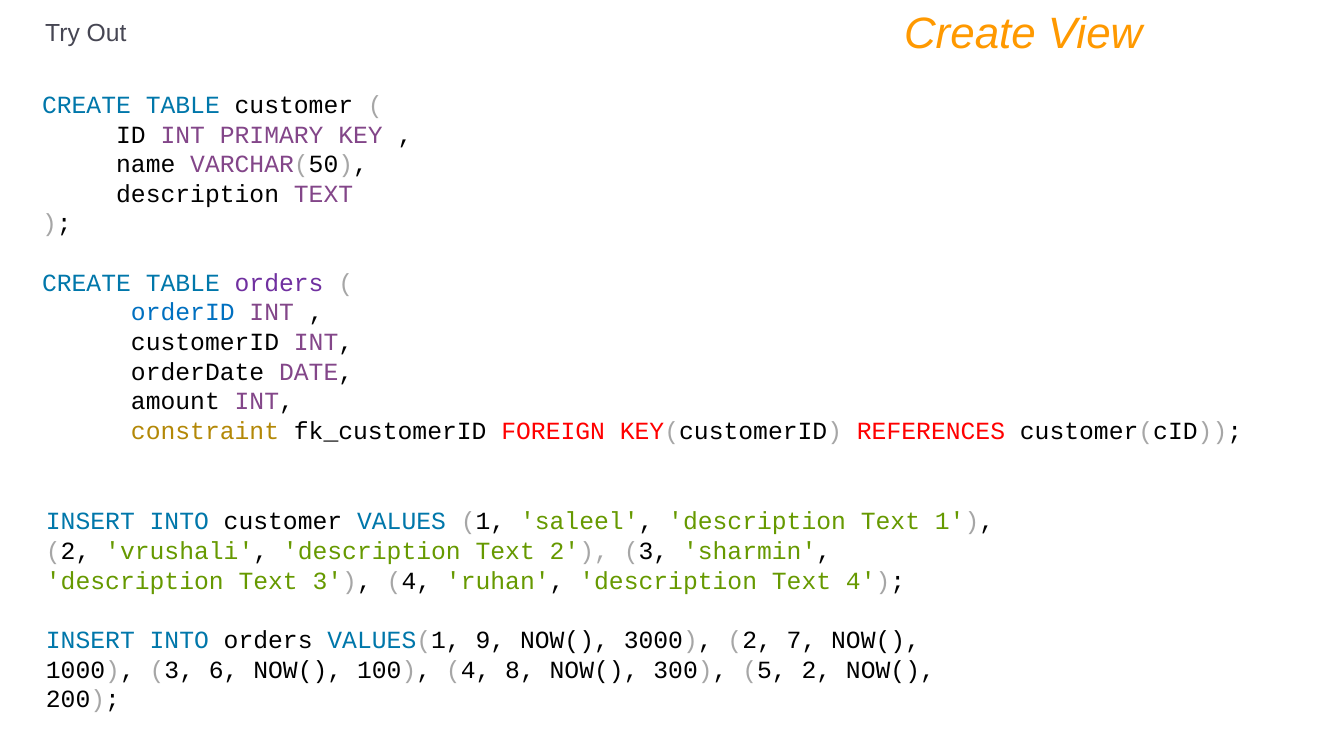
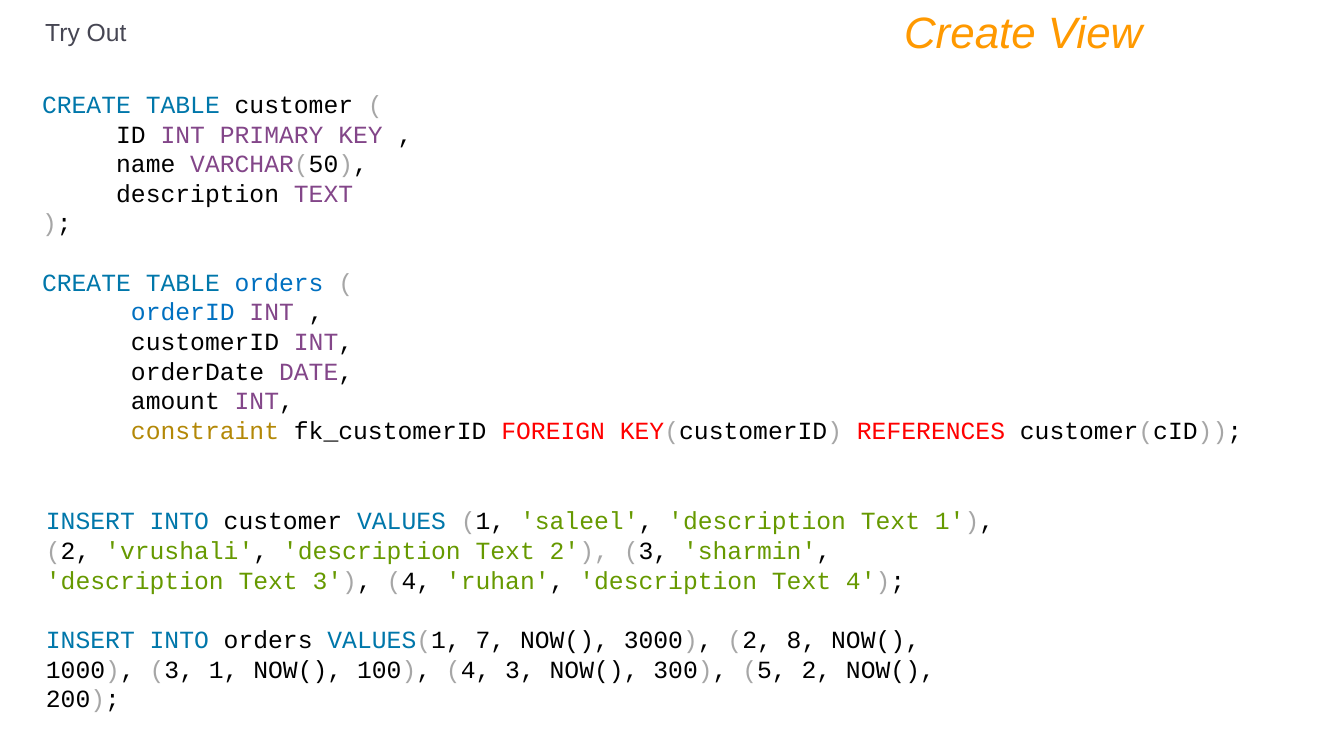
orders colour: purple -> blue (279, 283)
9: 9 -> 7 (490, 640)
7: 7 -> 8 (802, 640)
3 6: 6 -> 1 (224, 670)
4 8: 8 -> 3 (520, 670)
